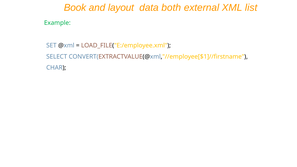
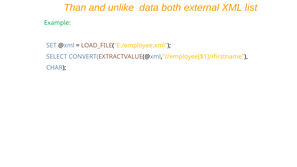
Book: Book -> Than (75, 8)
layout: layout -> unlike (121, 8)
